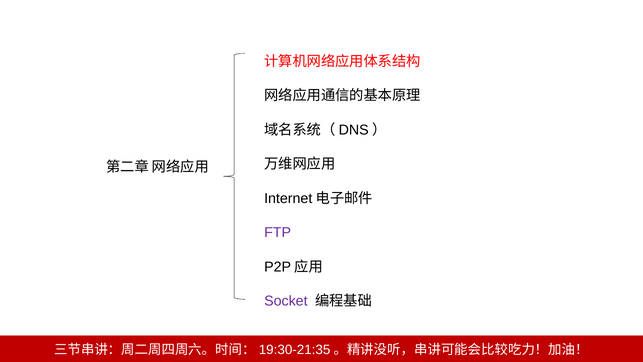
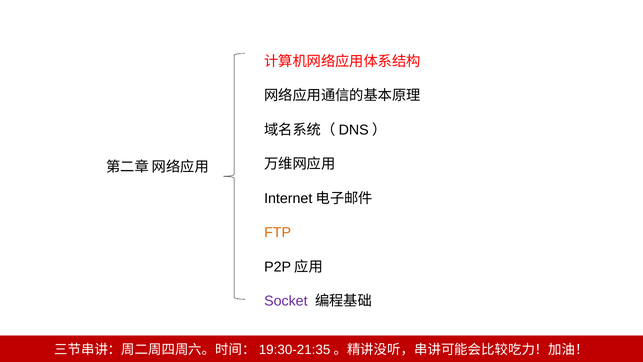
FTP colour: purple -> orange (278, 232)
